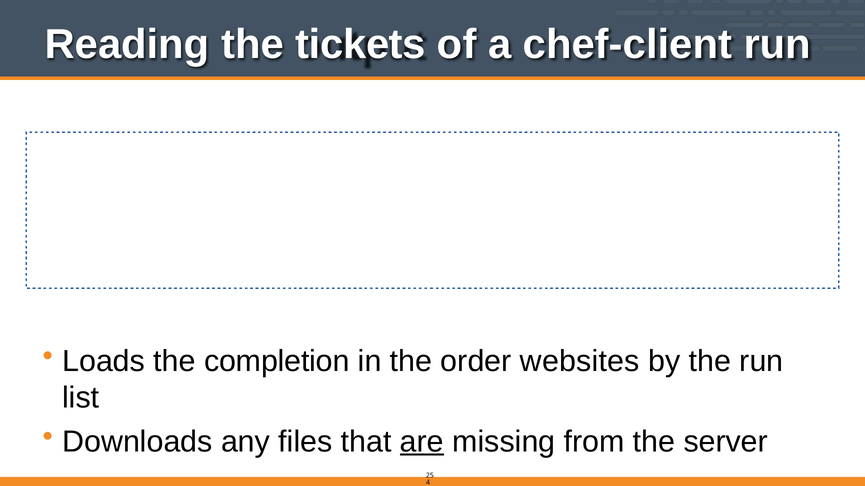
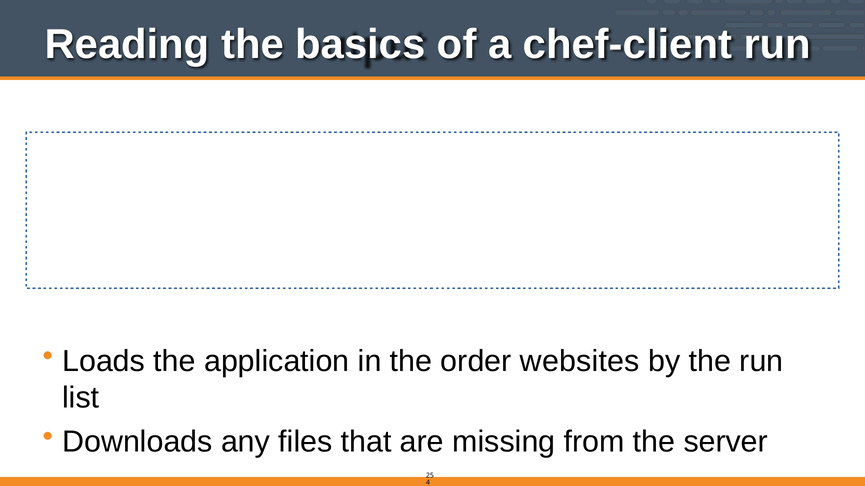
tickets: tickets -> basics (360, 45)
completion: completion -> application (277, 362)
are underline: present -> none (422, 442)
